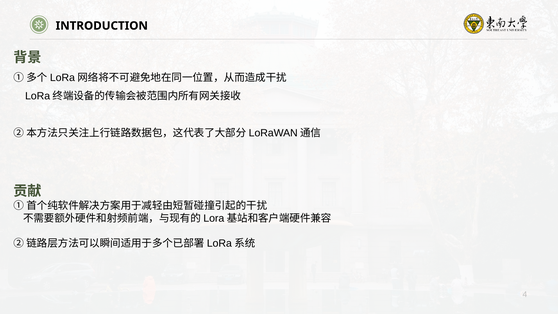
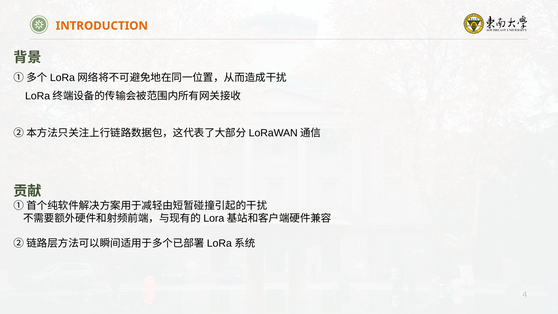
INTRODUCTION colour: black -> orange (102, 26)
